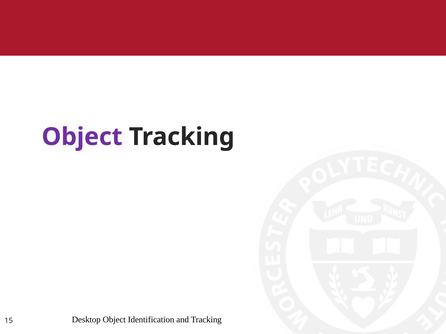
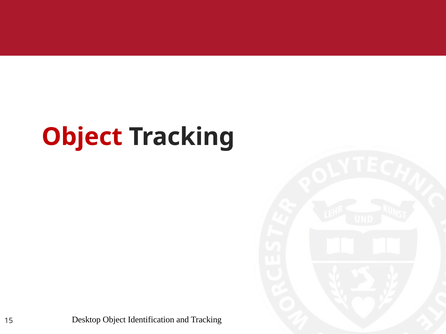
Object colour: purple -> red (82, 137)
